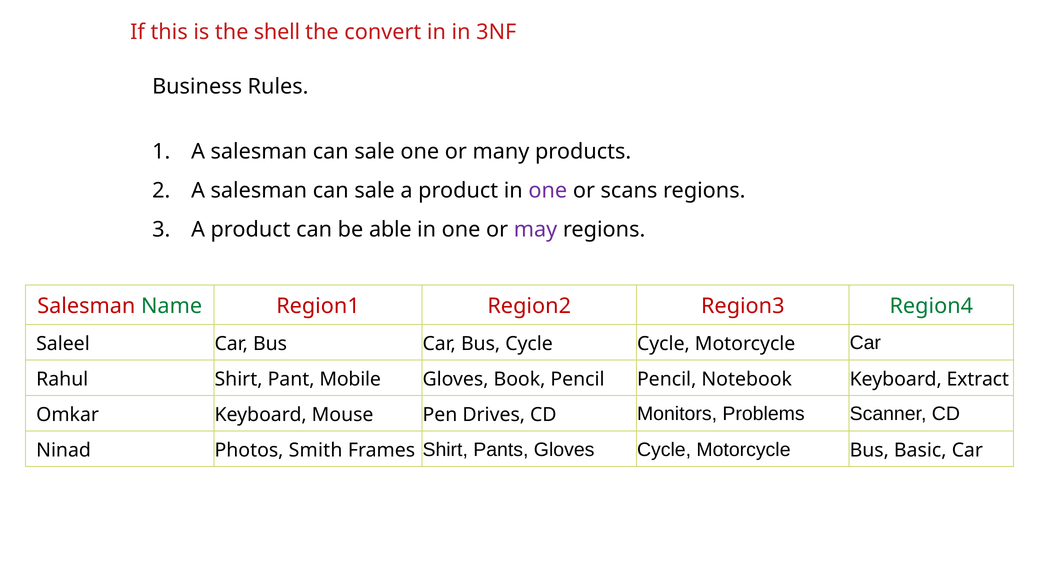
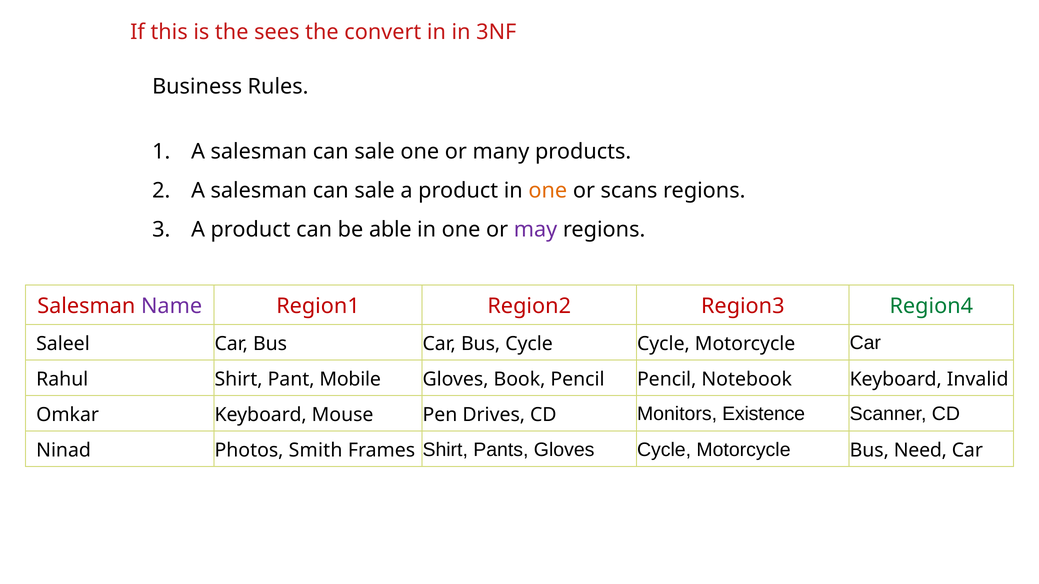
shell: shell -> sees (277, 32)
one colour: purple -> orange (548, 191)
Name colour: green -> purple (172, 307)
Extract: Extract -> Invalid (978, 379)
Problems: Problems -> Existence (764, 414)
Basic: Basic -> Need (920, 451)
